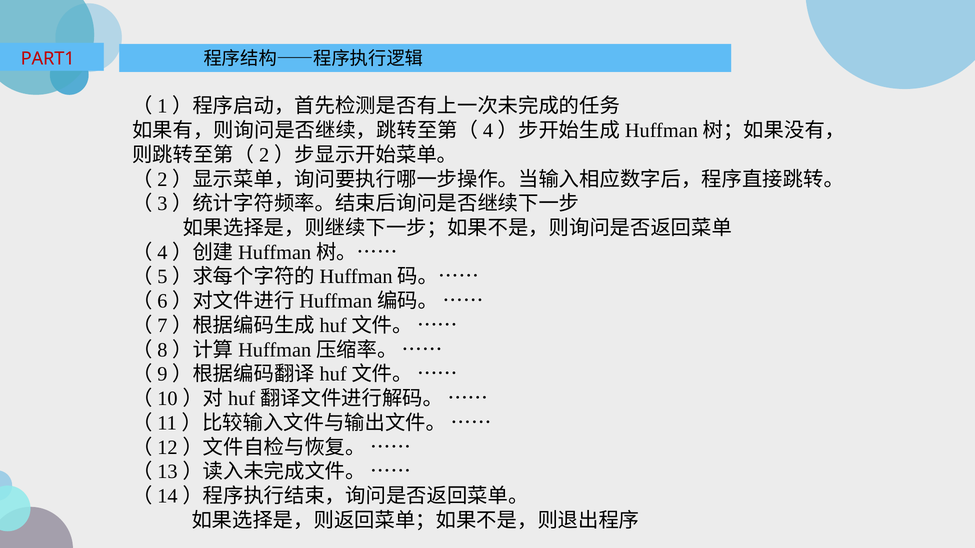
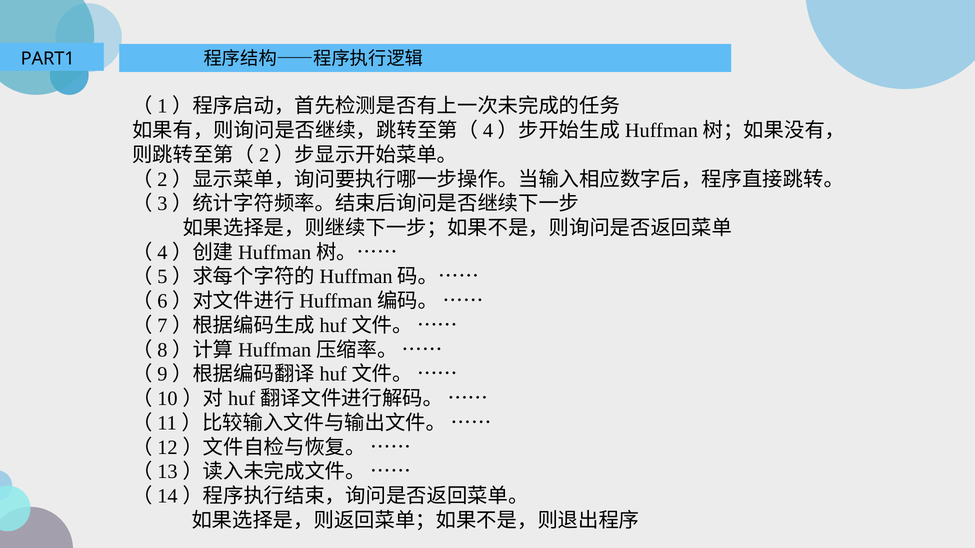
PART1 colour: red -> black (48, 59)
